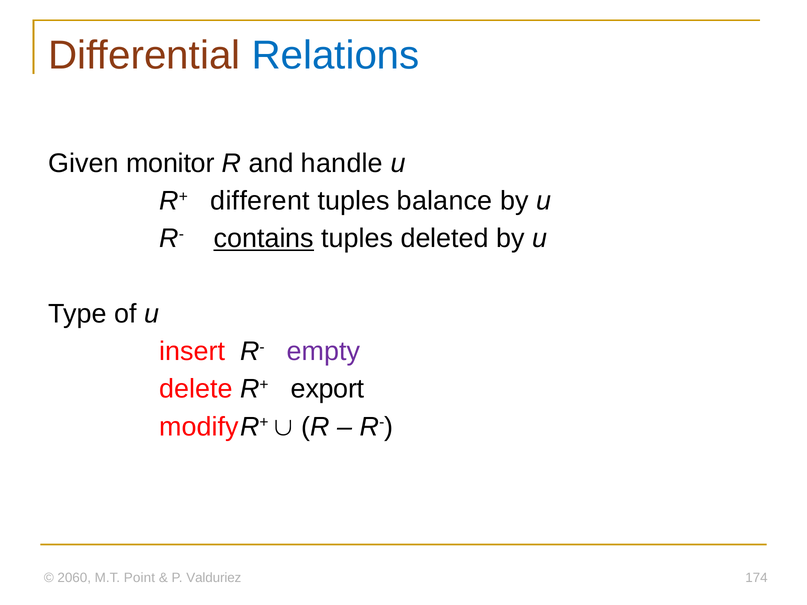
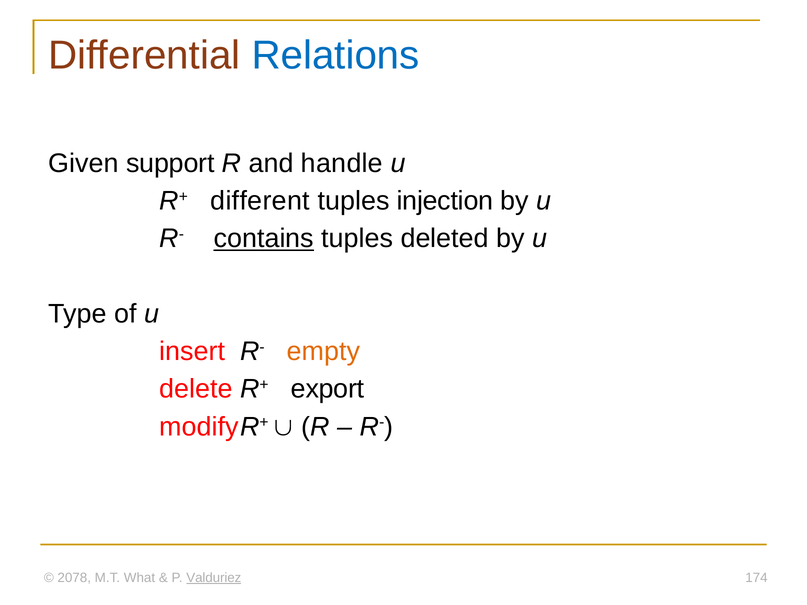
monitor: monitor -> support (170, 163)
balance: balance -> injection (445, 201)
empty colour: purple -> orange (324, 352)
2060: 2060 -> 2078 (74, 578)
Point: Point -> What (140, 578)
Valduriez underline: none -> present (214, 578)
